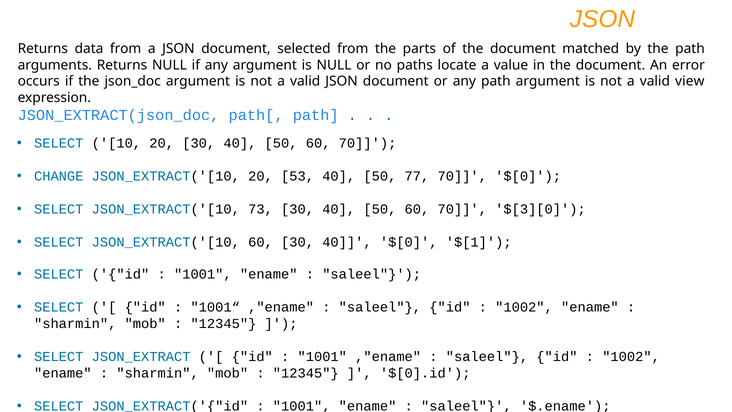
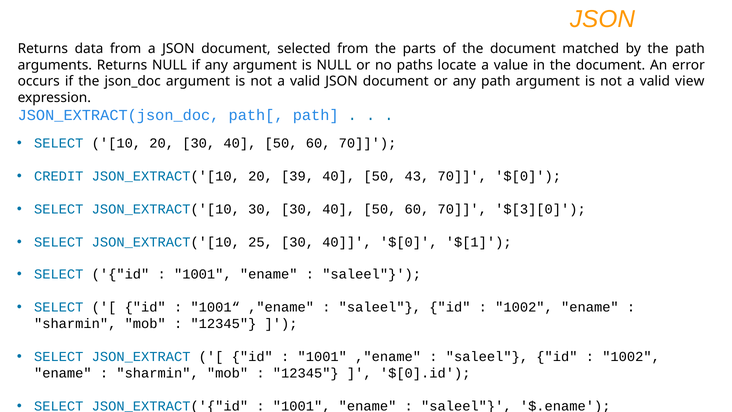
CHANGE: CHANGE -> CREDIT (59, 176)
53: 53 -> 39 (298, 176)
77: 77 -> 43 (417, 176)
JSON_EXTRACT('[10 73: 73 -> 30 (261, 209)
JSON_EXTRACT('[10 60: 60 -> 25 (261, 242)
